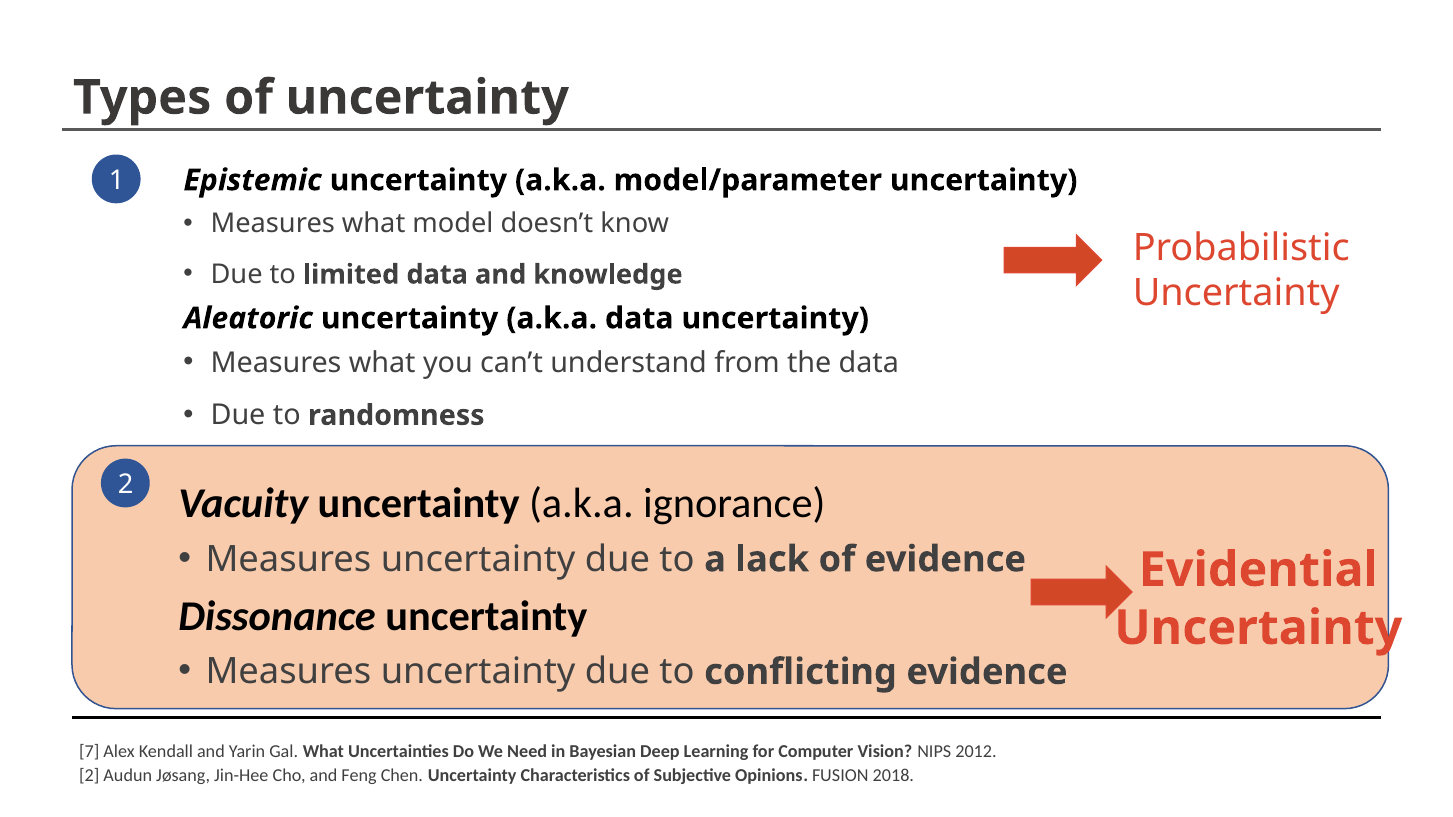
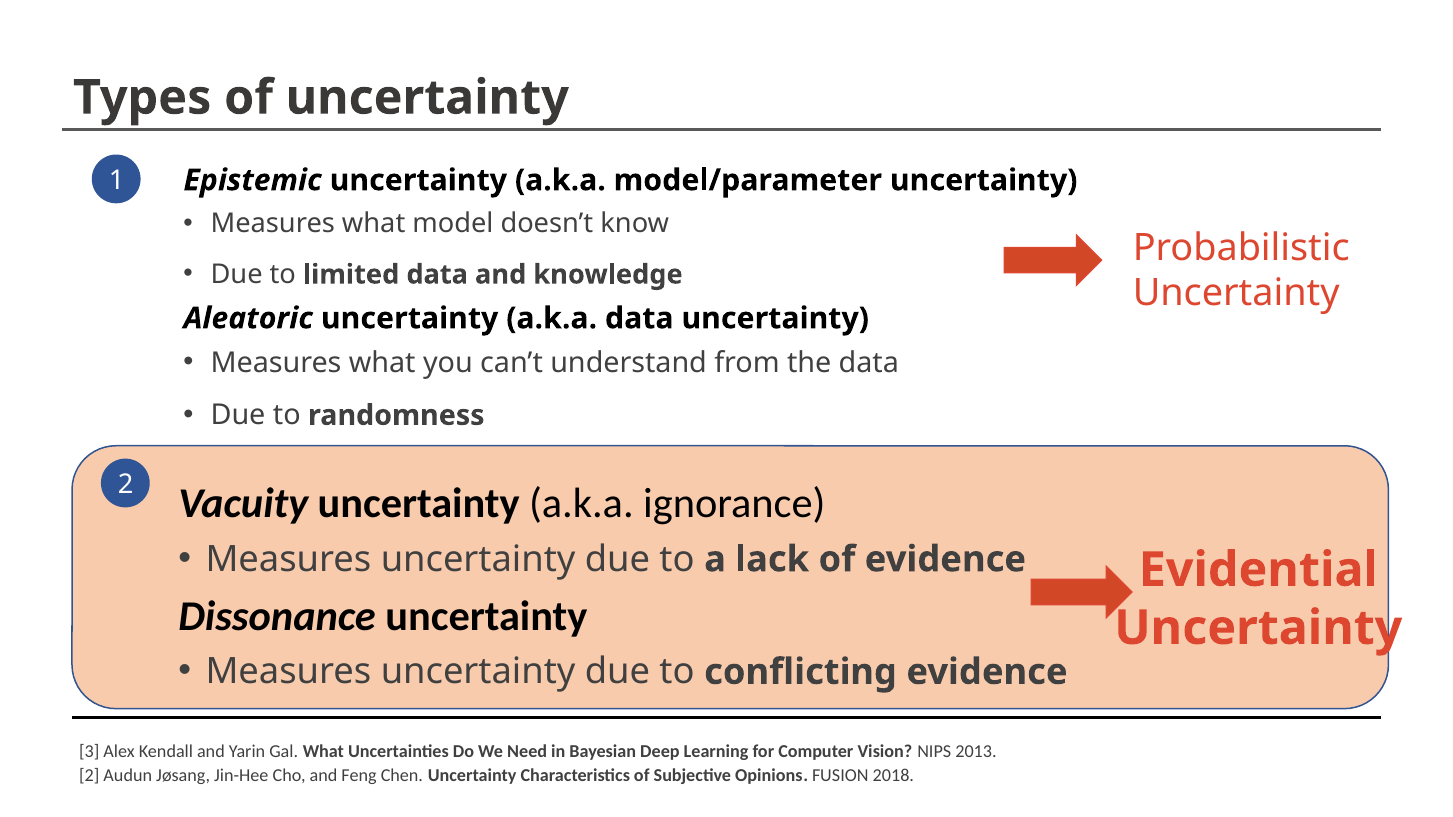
7: 7 -> 3 (89, 752)
2012: 2012 -> 2013 (976, 752)
